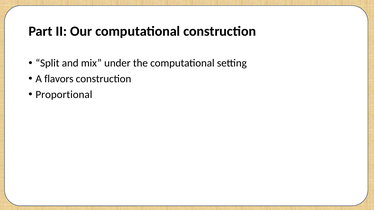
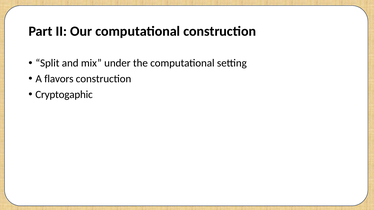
Proportional: Proportional -> Cryptogaphic (64, 95)
